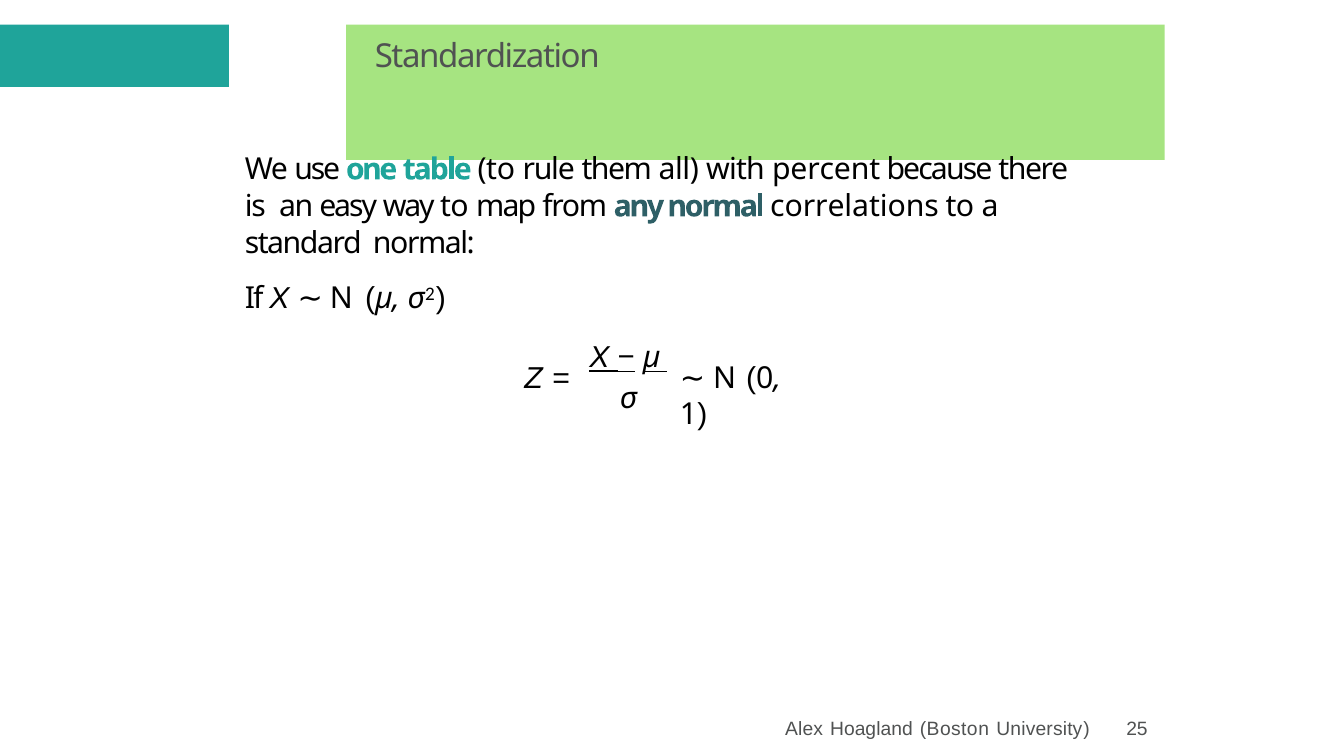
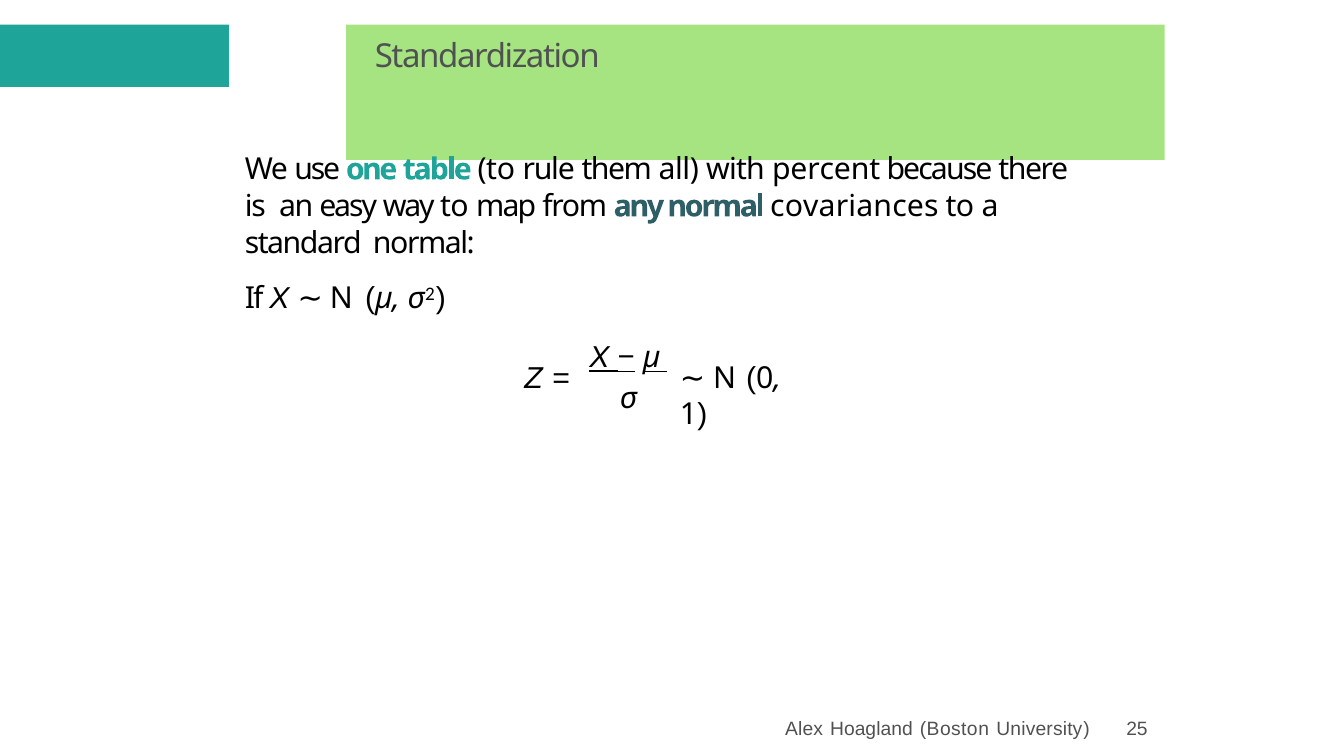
correlations: correlations -> covariances (854, 206)
